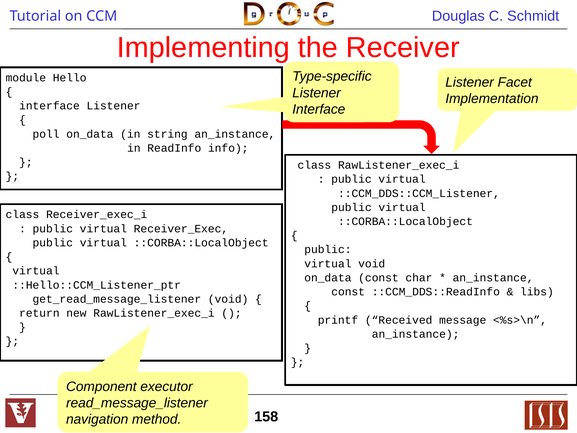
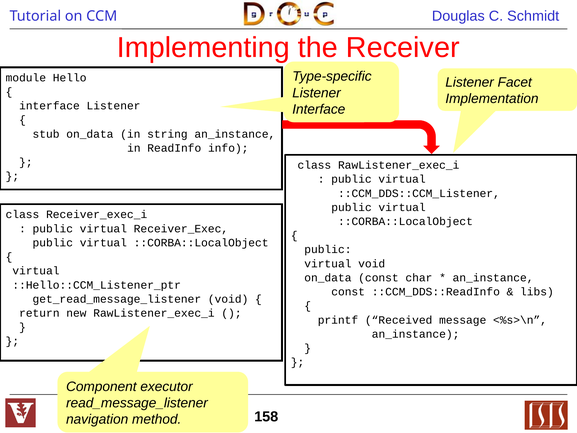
poll: poll -> stub (46, 134)
